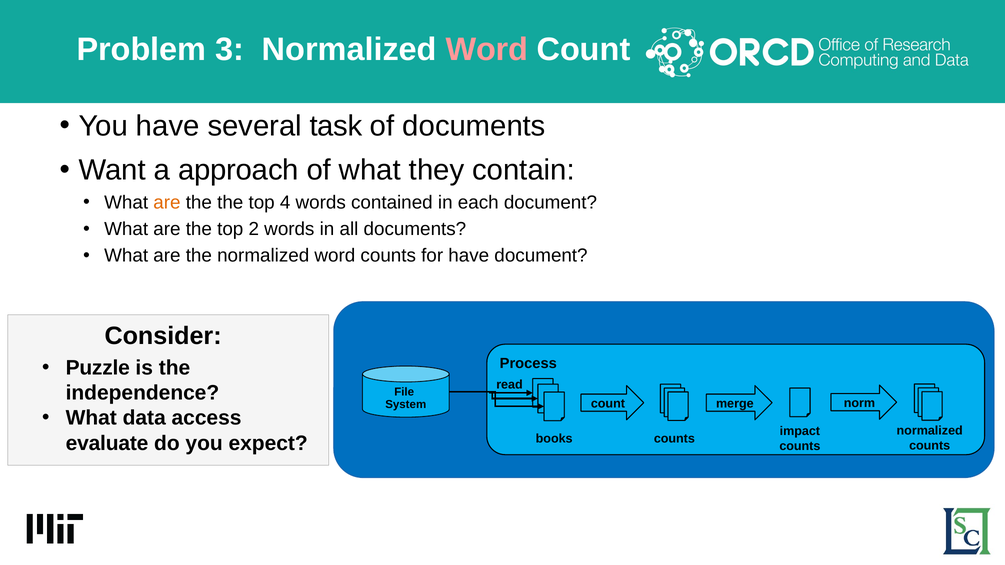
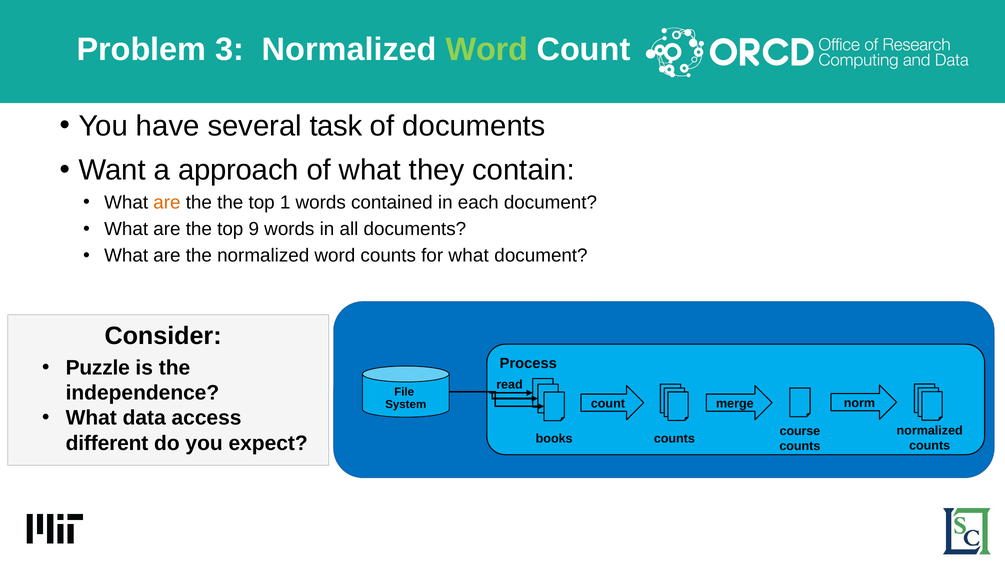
Word colour: pink -> light green (487, 50)
4: 4 -> 1 (285, 203)
2: 2 -> 9 (254, 229)
for have: have -> what (469, 256)
impact: impact -> course (800, 431)
evaluate: evaluate -> different (107, 443)
